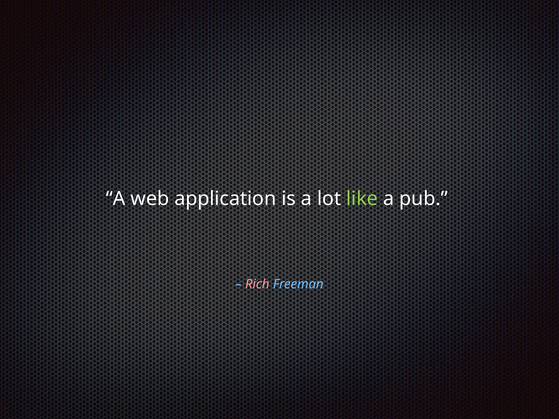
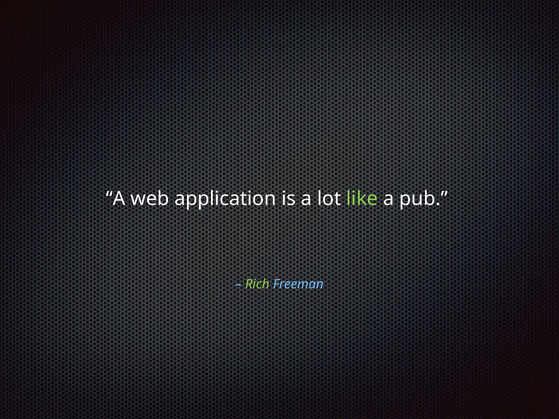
Rich colour: pink -> light green (257, 284)
